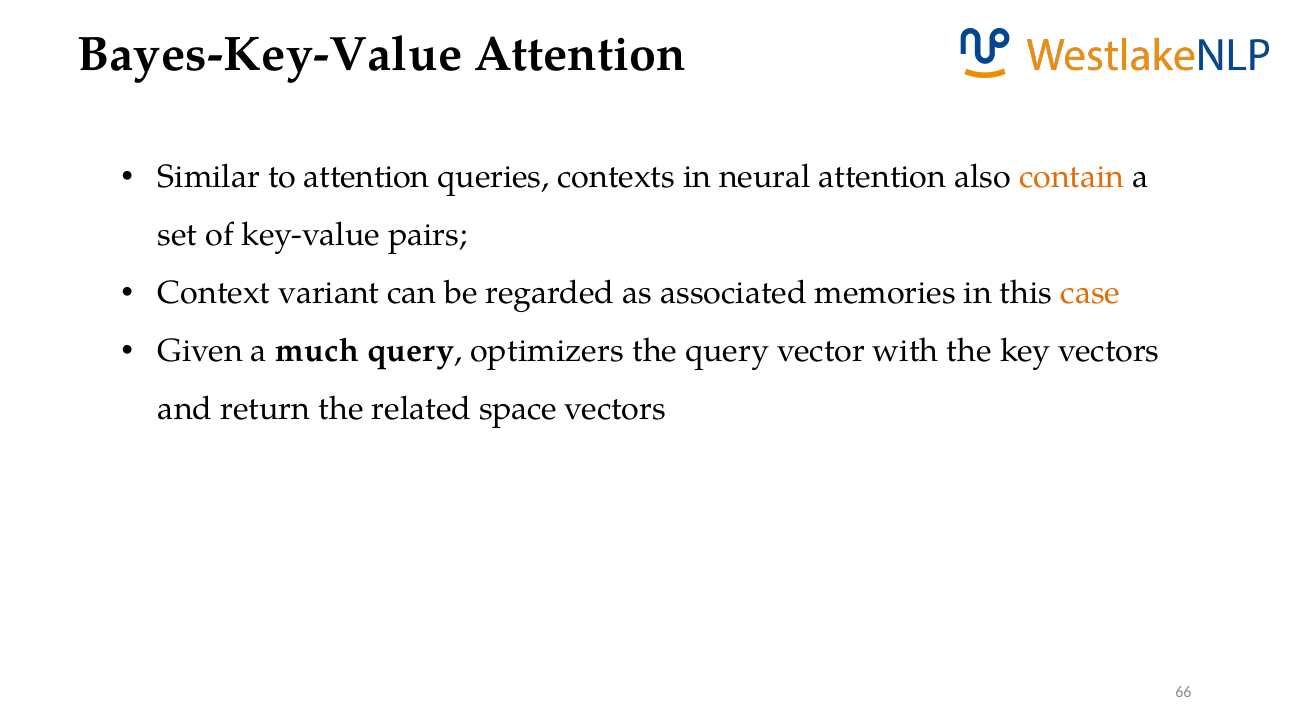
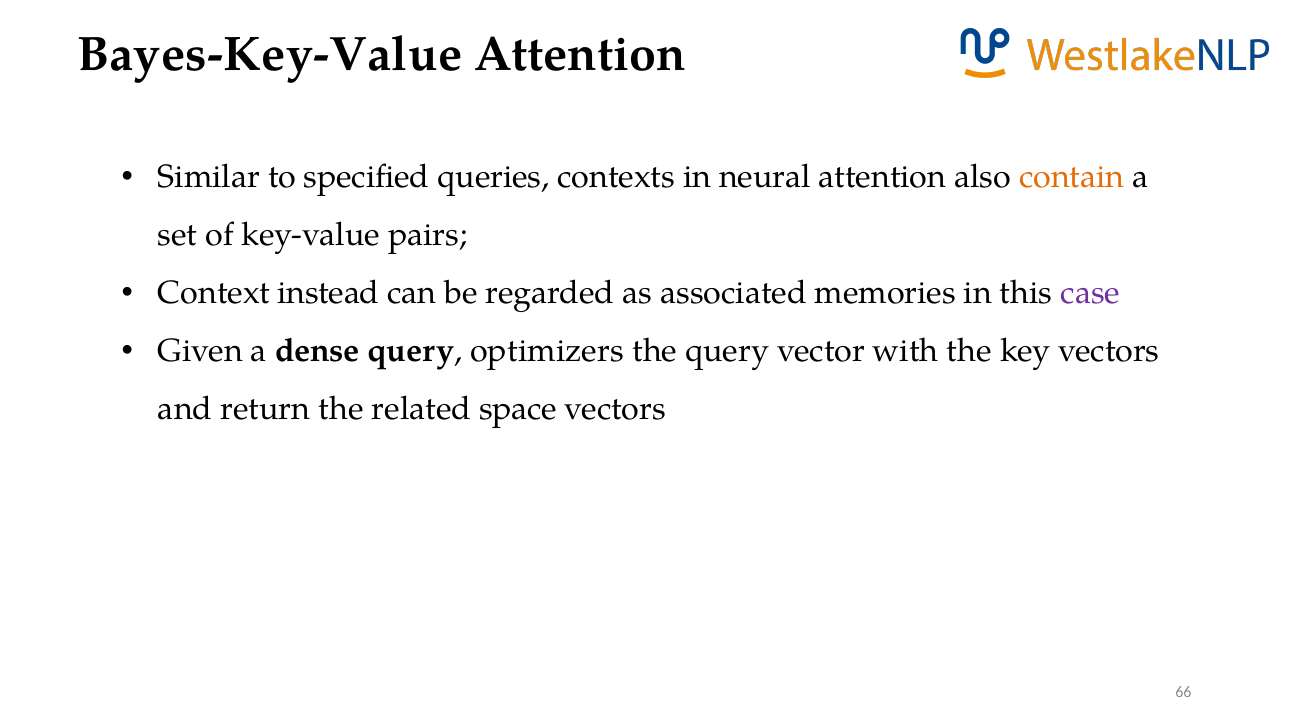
to attention: attention -> specified (367, 177)
variant: variant -> instead (329, 294)
case colour: orange -> purple (1090, 294)
much: much -> dense (317, 352)
